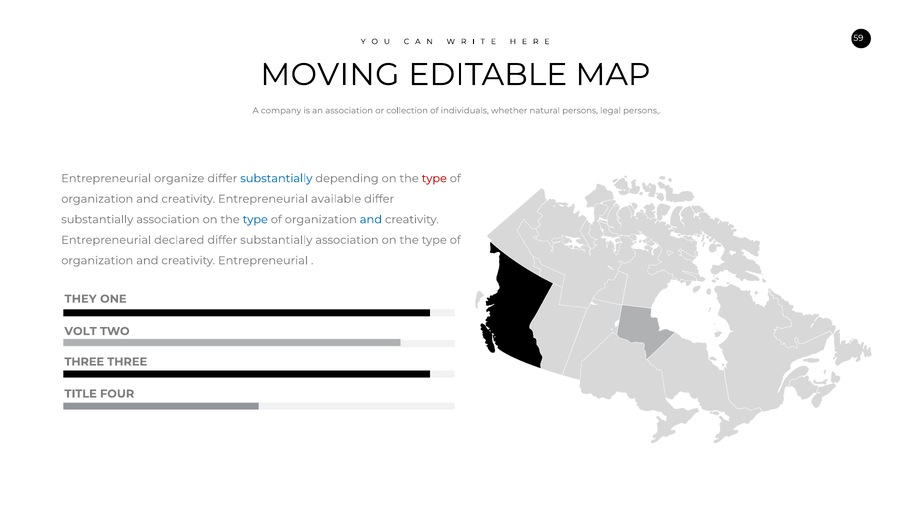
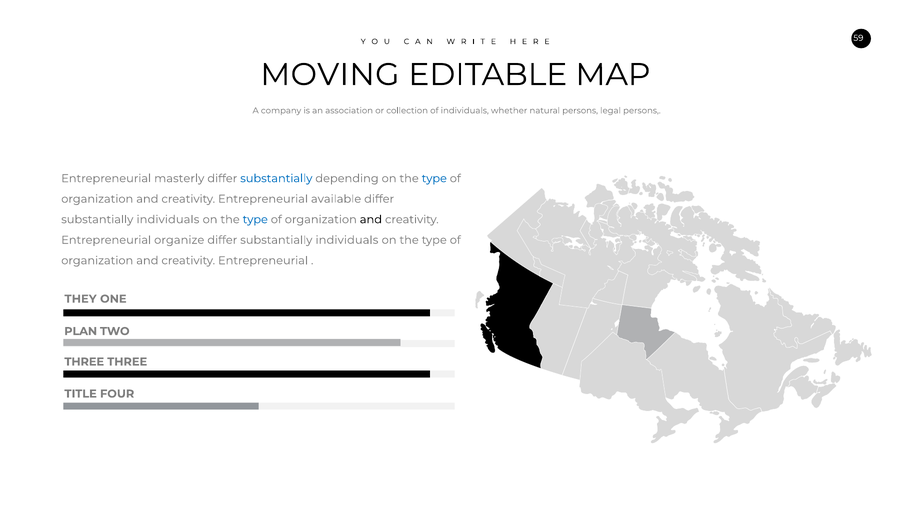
organize: organize -> masterly (179, 179)
type colour: red -> blue (434, 179)
association: association -> individuals (168, 220)
and colour: blue -> black (371, 220)
declared: declared -> organize (179, 240)
association: association -> individuals (347, 240)
VOLT: VOLT -> PLAN (81, 332)
